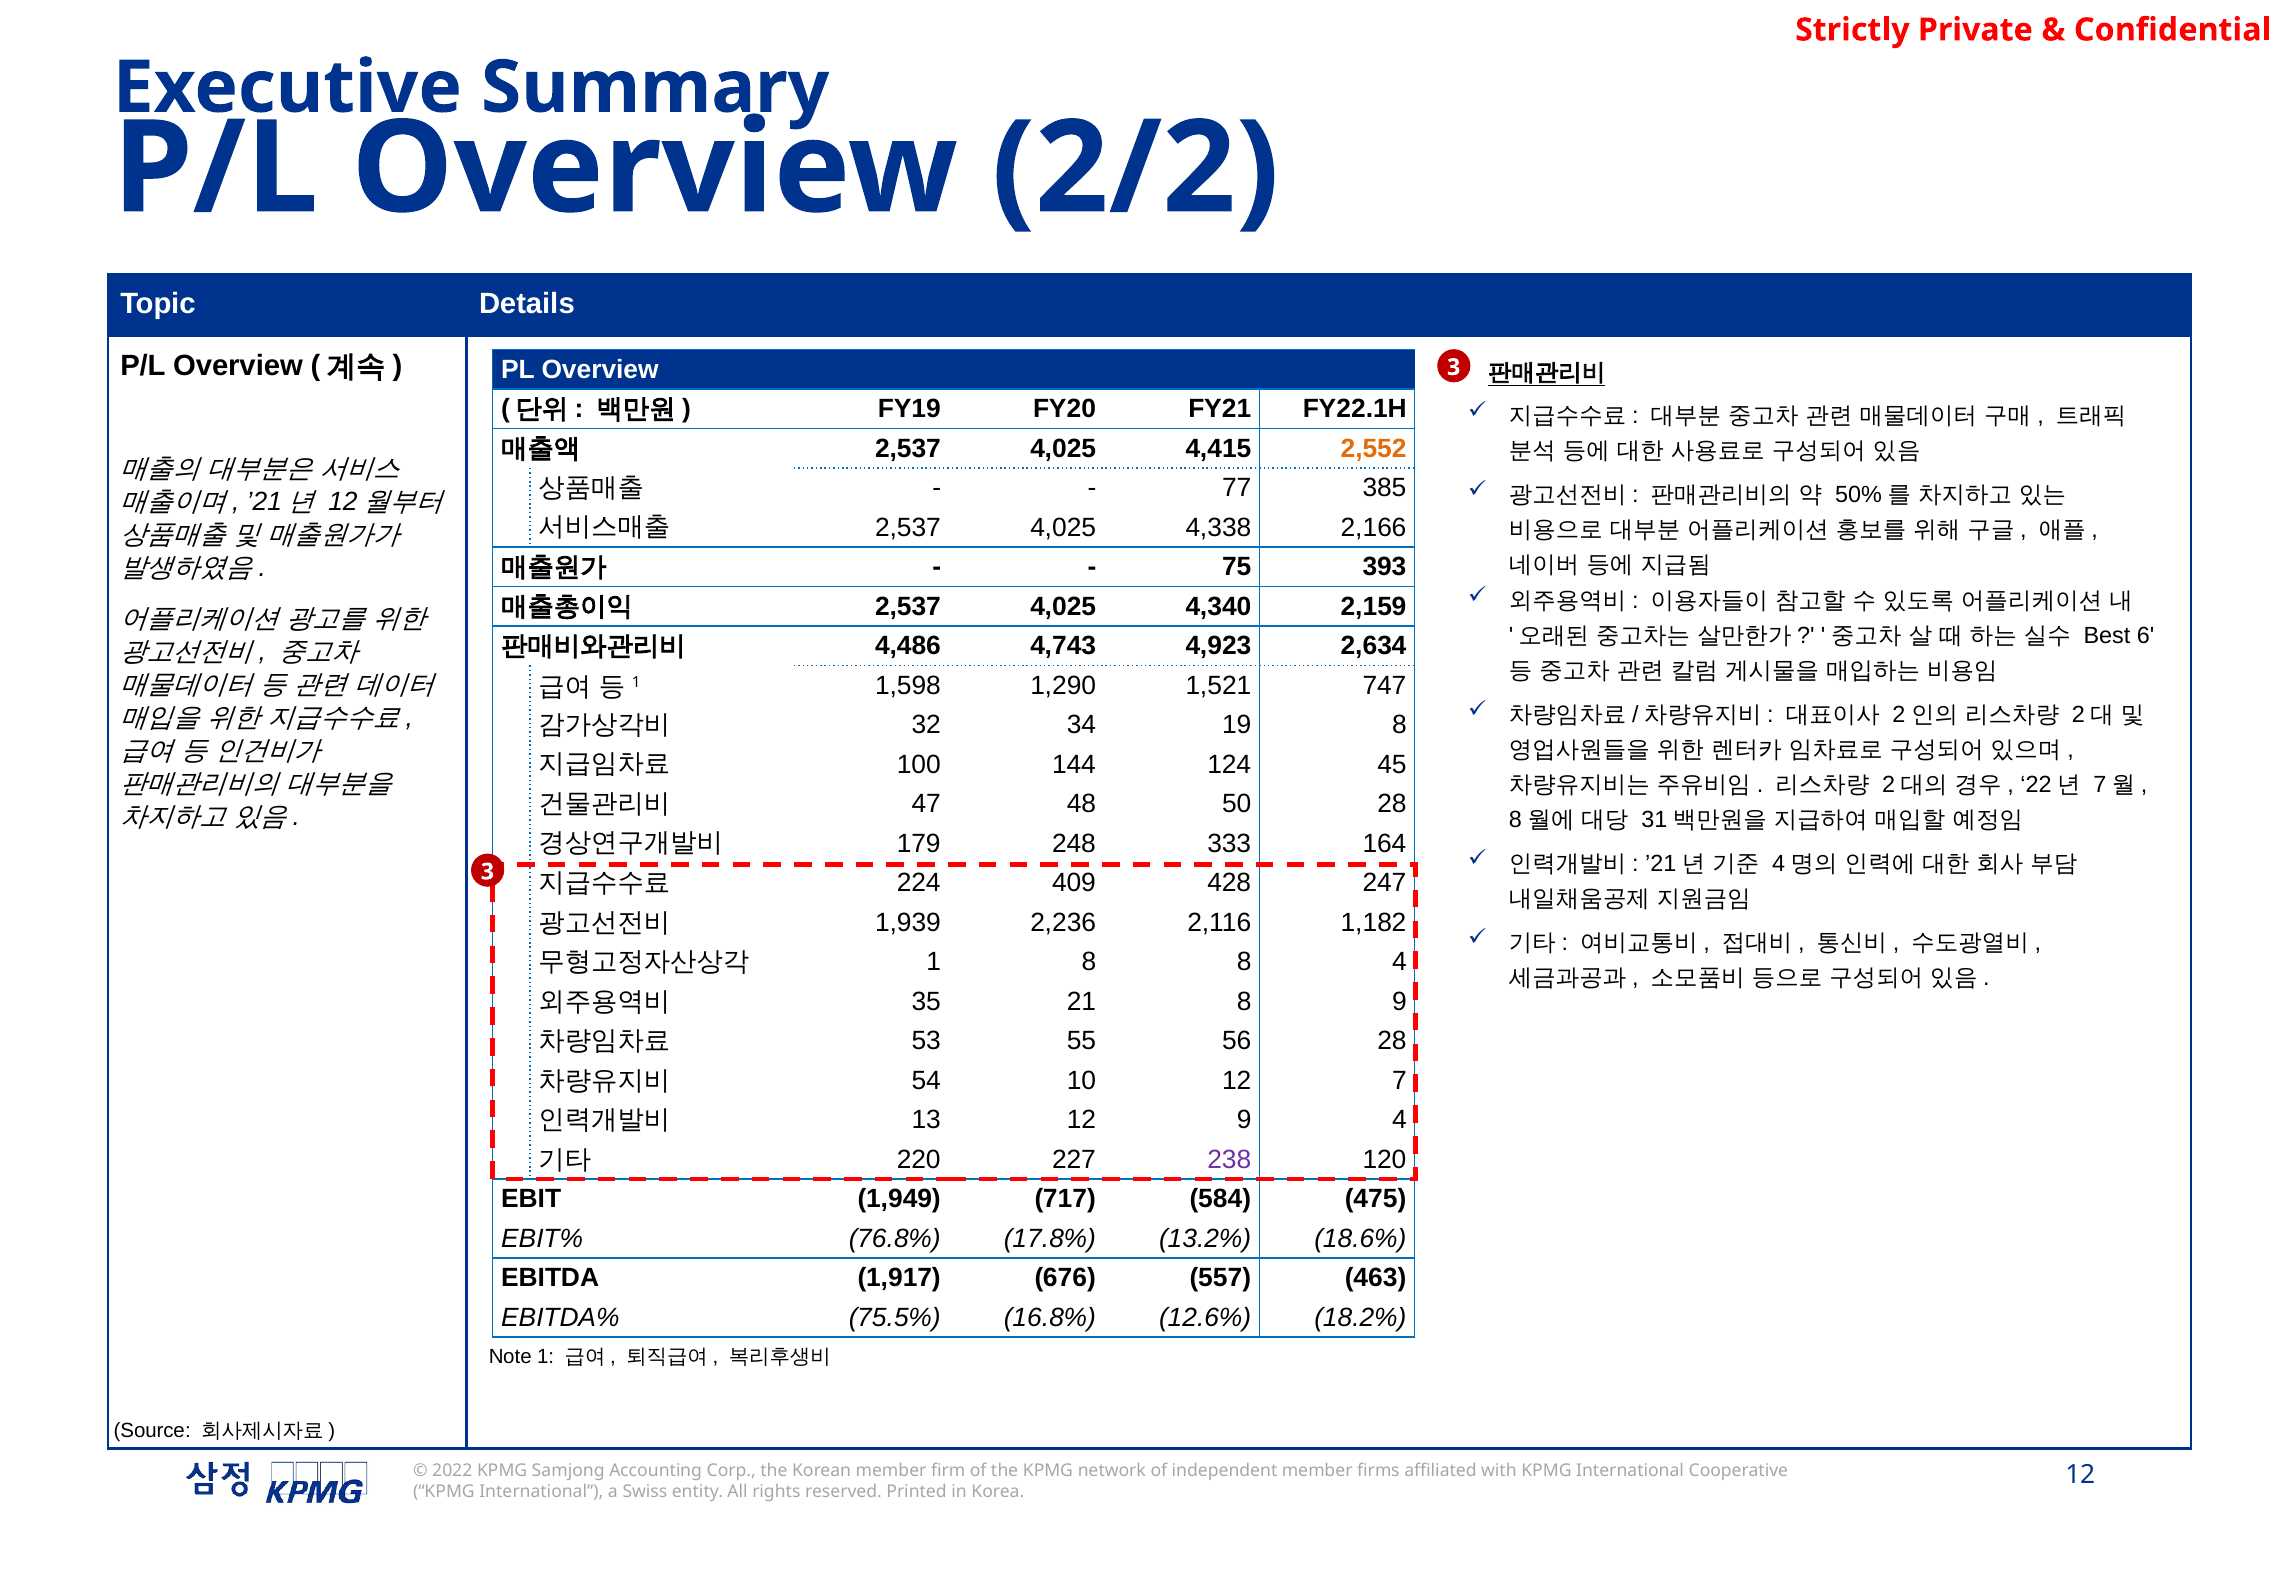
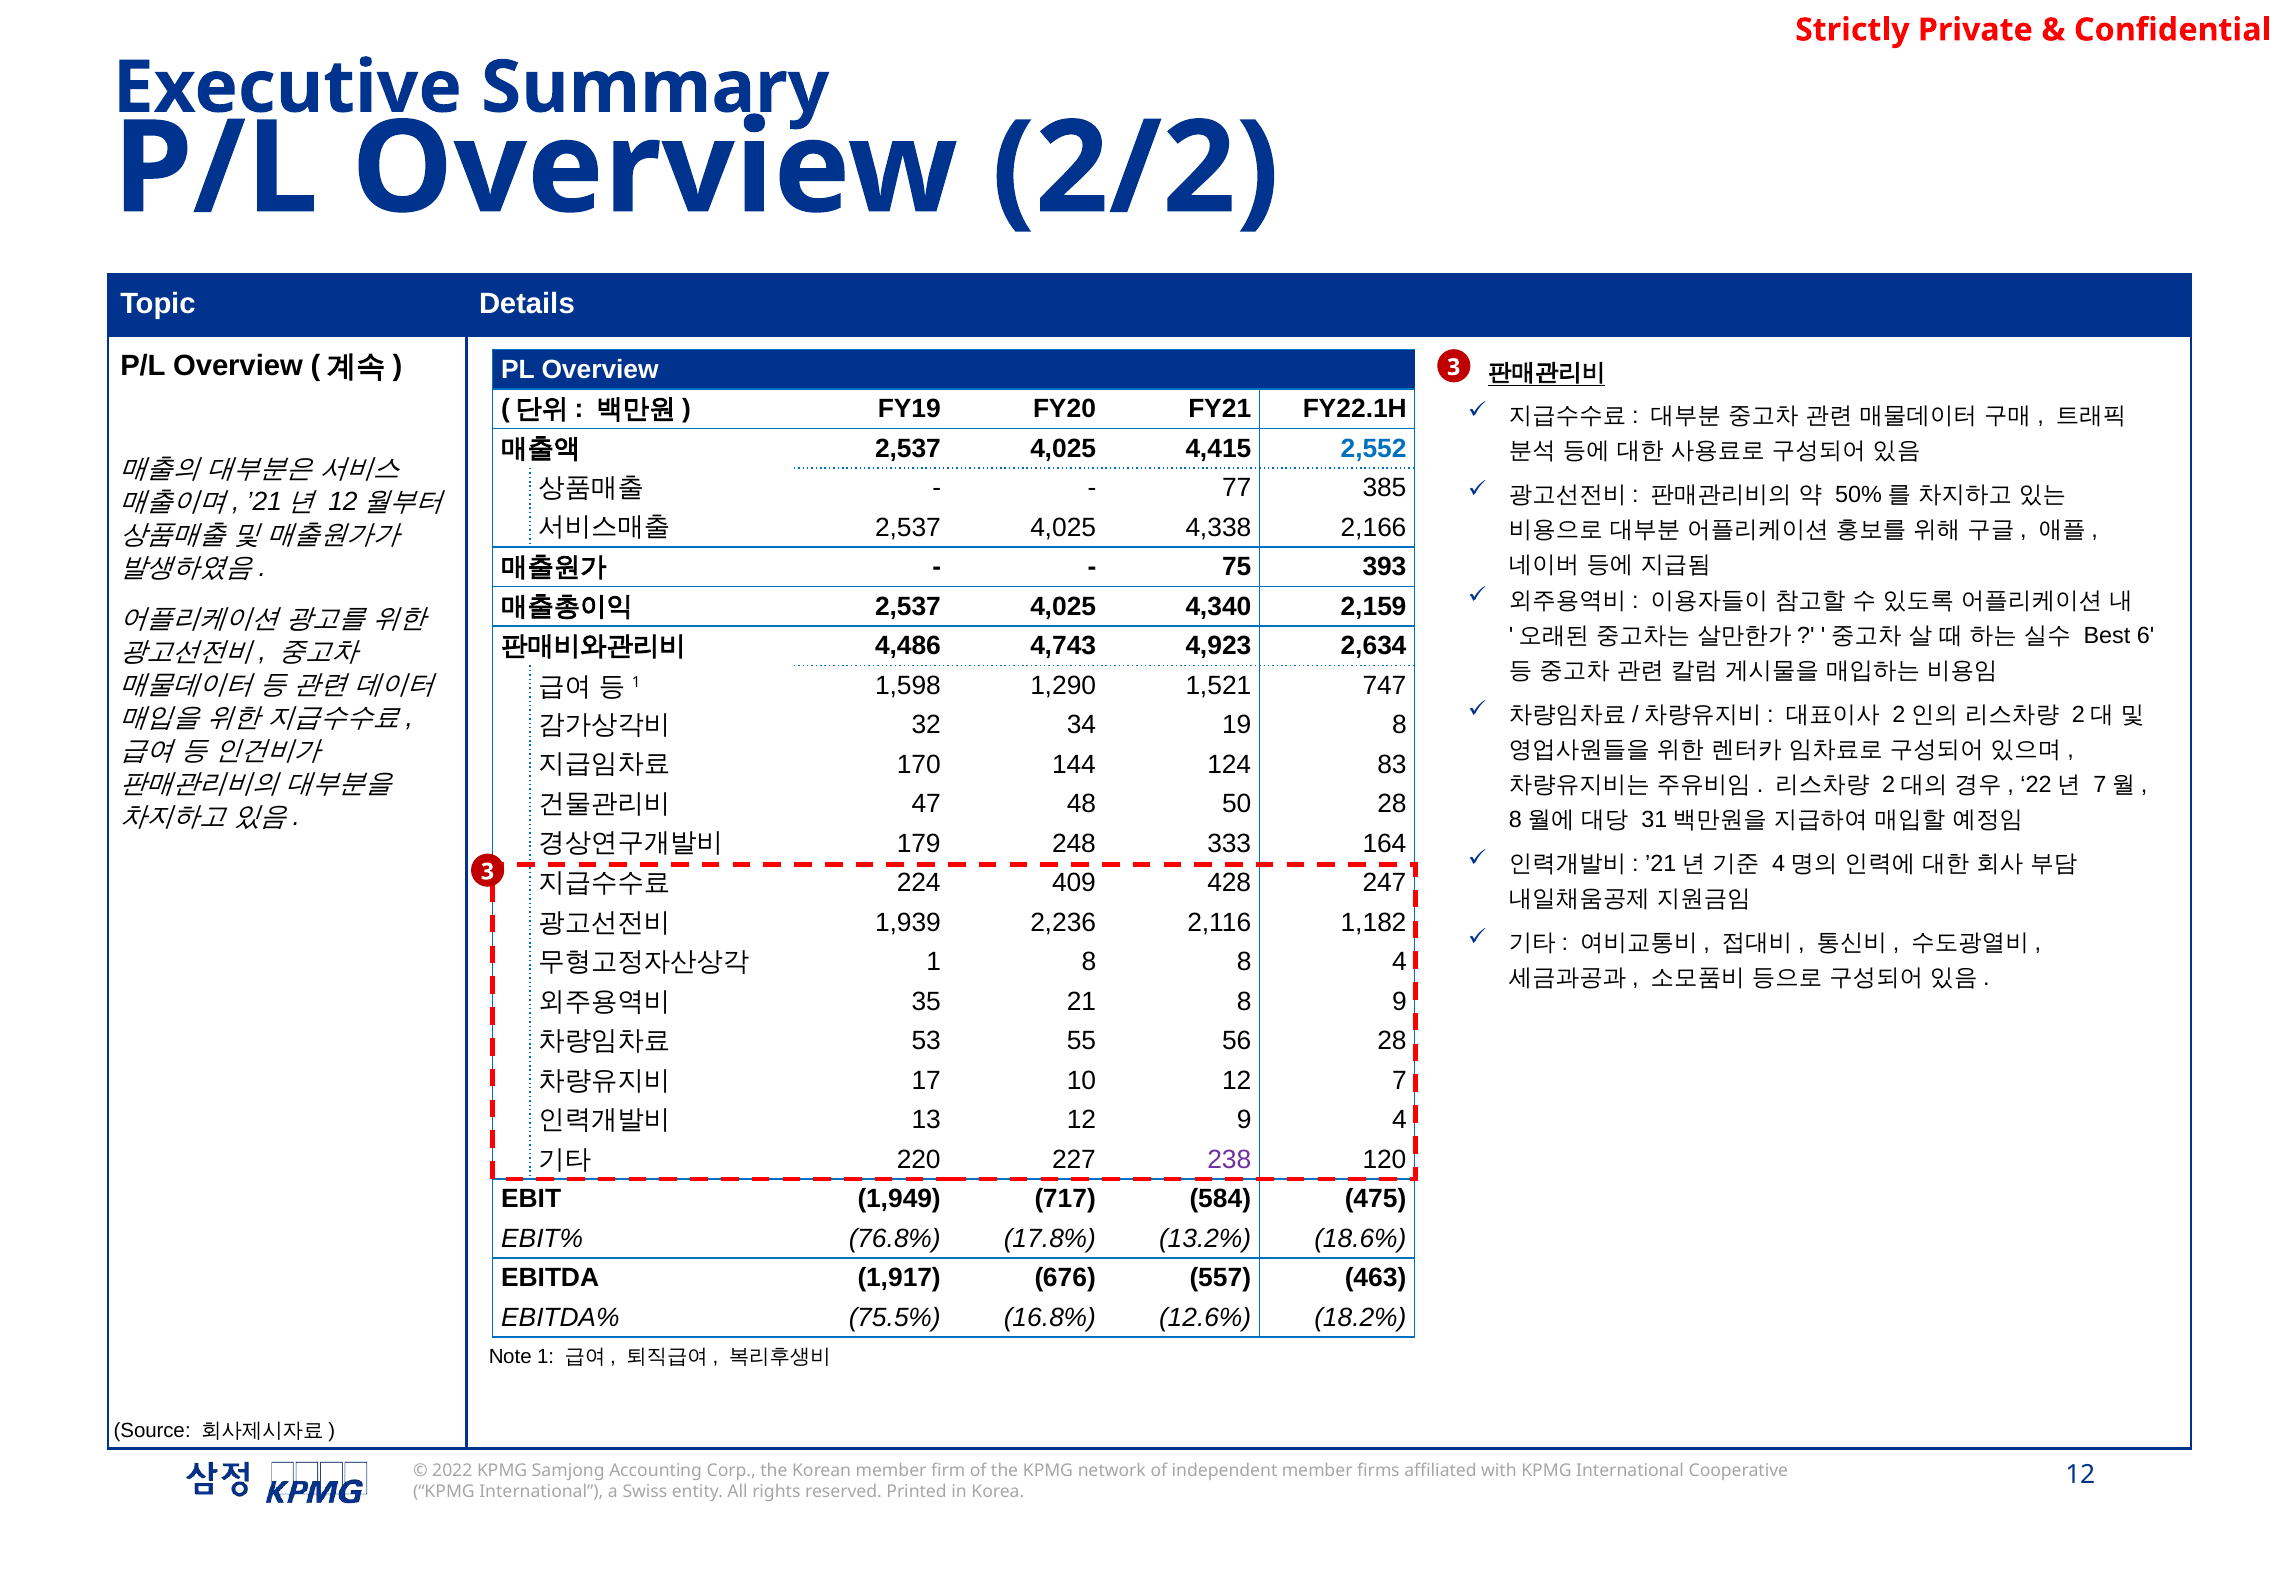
2,552 colour: orange -> blue (1374, 448)
100: 100 -> 170 (919, 764)
45: 45 -> 83 (1392, 764)
54: 54 -> 17 (926, 1080)
